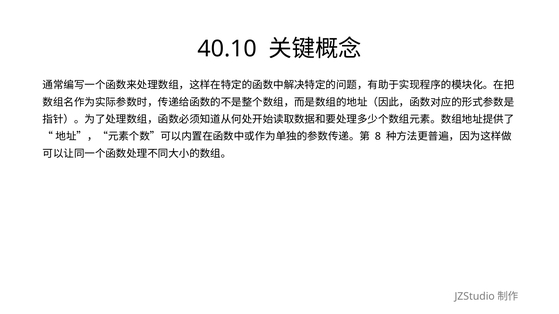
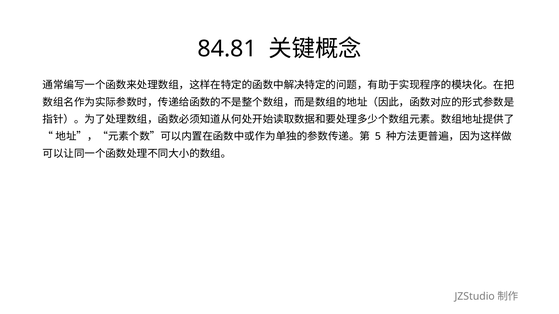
40.10: 40.10 -> 84.81 (227, 49)
8: 8 -> 5 (378, 137)
